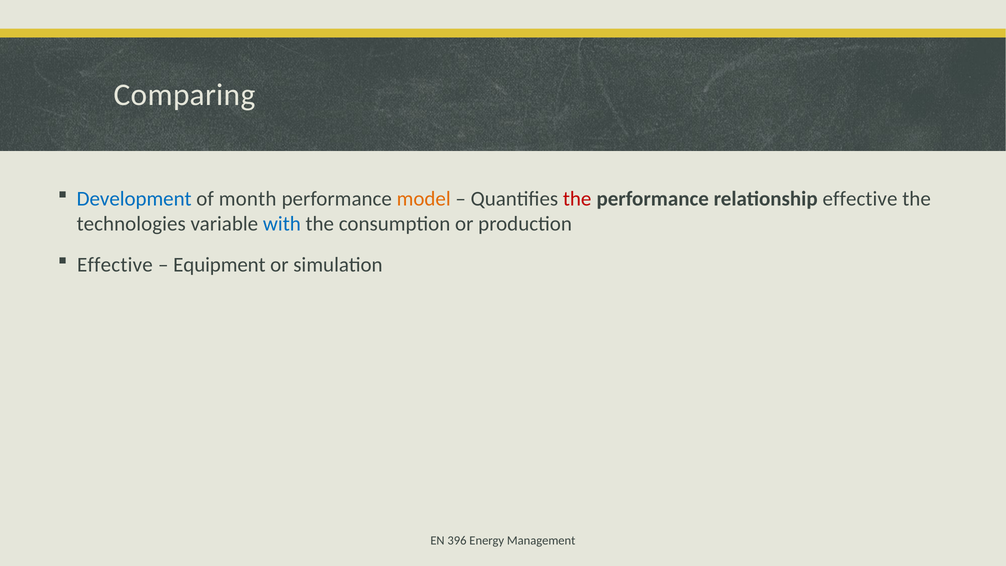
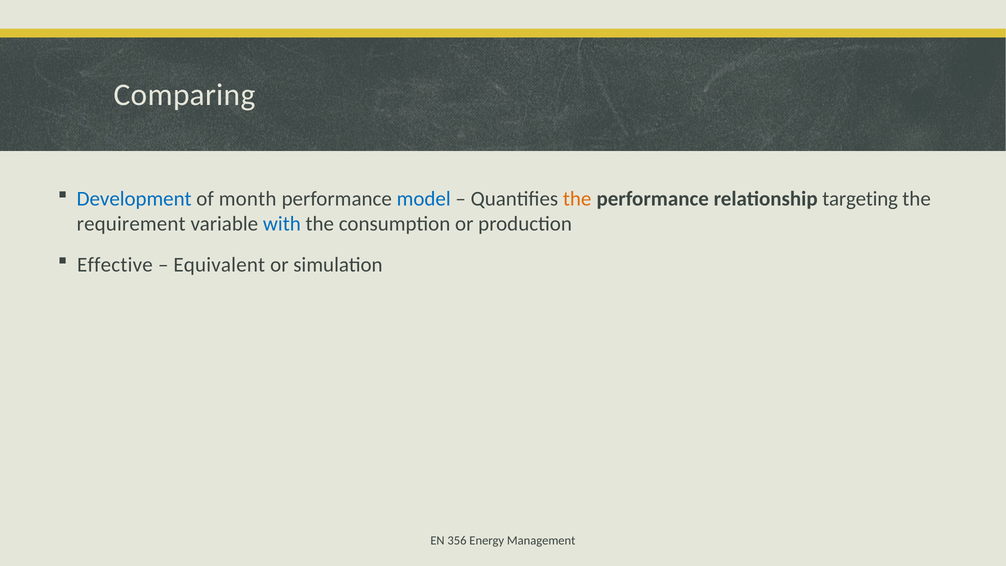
model colour: orange -> blue (424, 199)
the colour: red -> orange (577, 199)
relationship effective: effective -> targeting (860, 199)
technologies: technologies -> requirement (131, 224)
Equipment: Equipment -> Equivalent (219, 265)
396: 396 -> 356 (457, 540)
